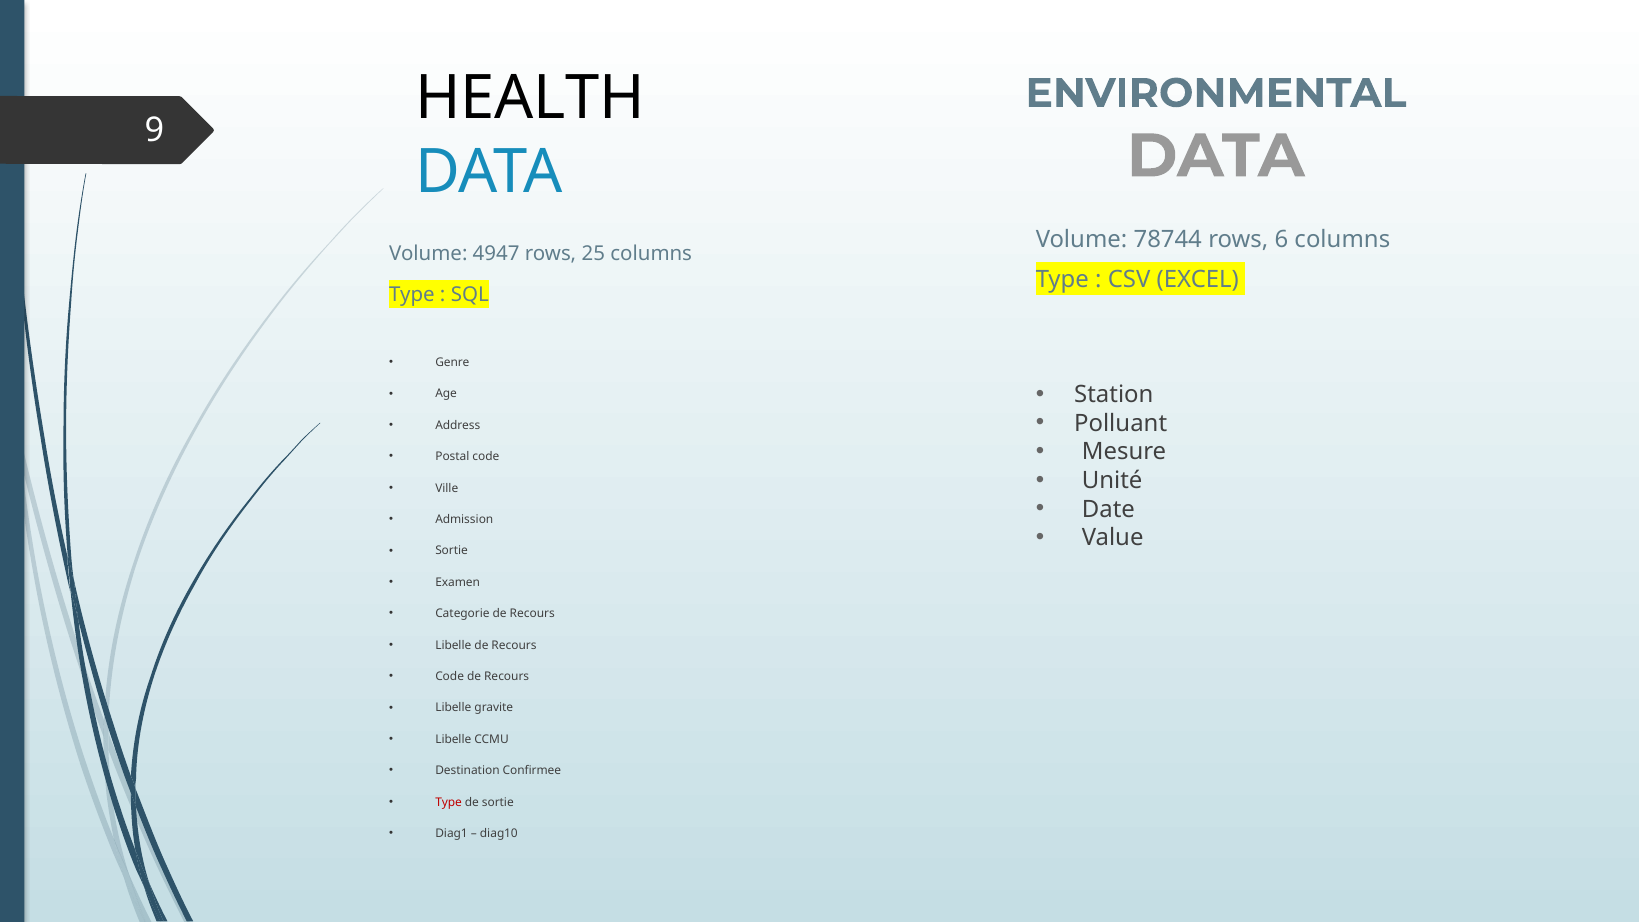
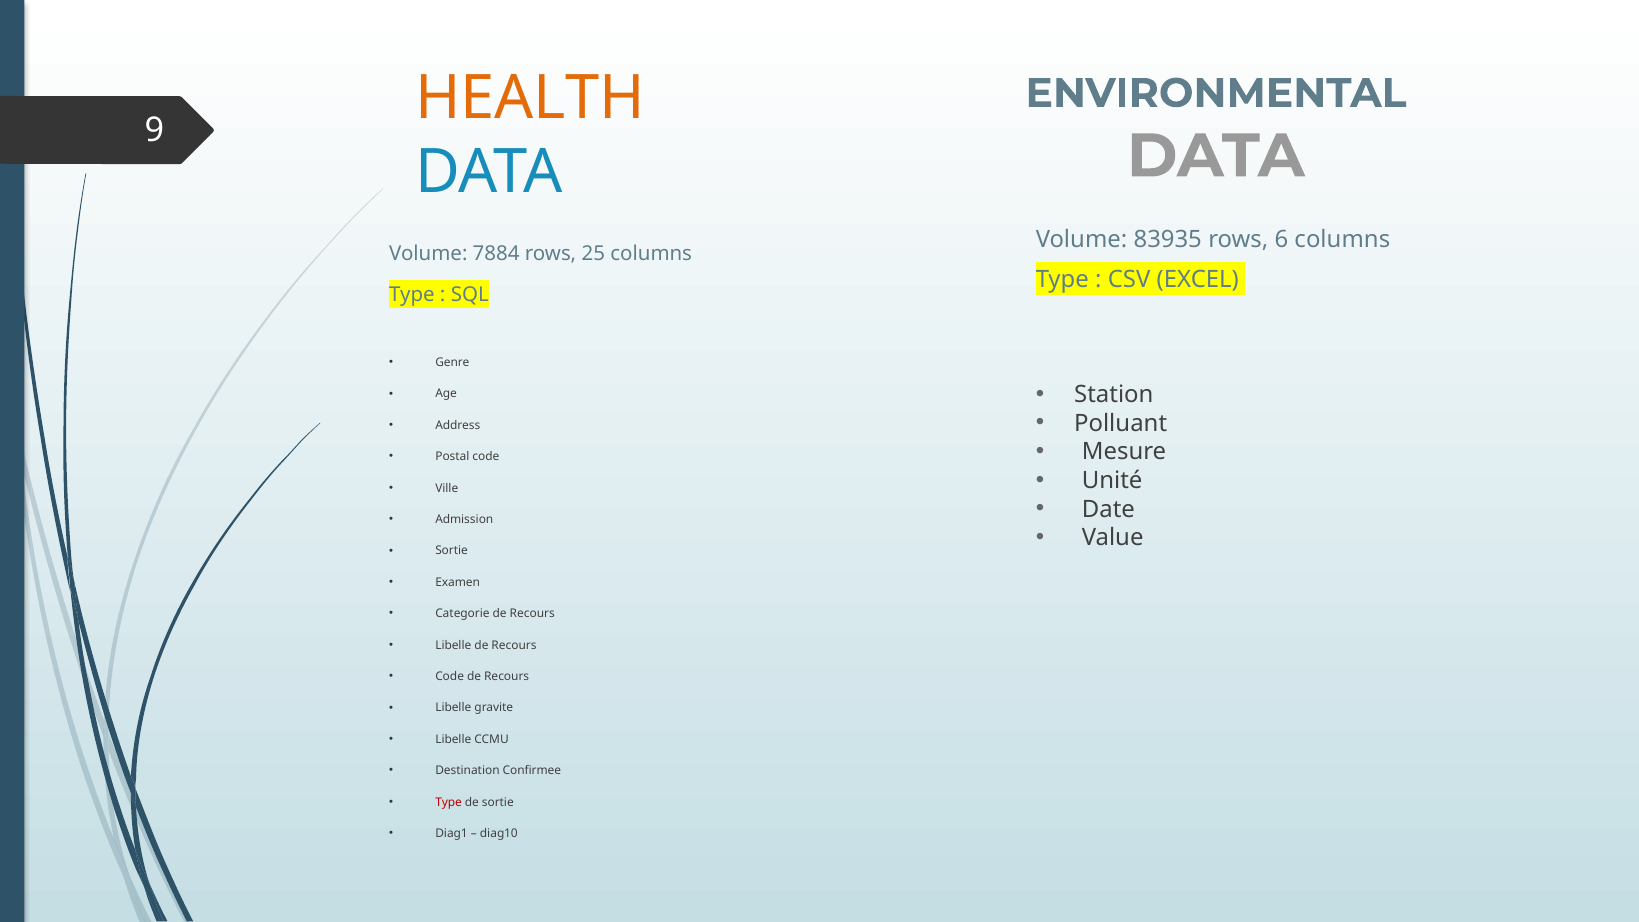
HEALTH colour: black -> orange (530, 98)
78744: 78744 -> 83935 (1168, 240)
4947: 4947 -> 7884 (496, 253)
